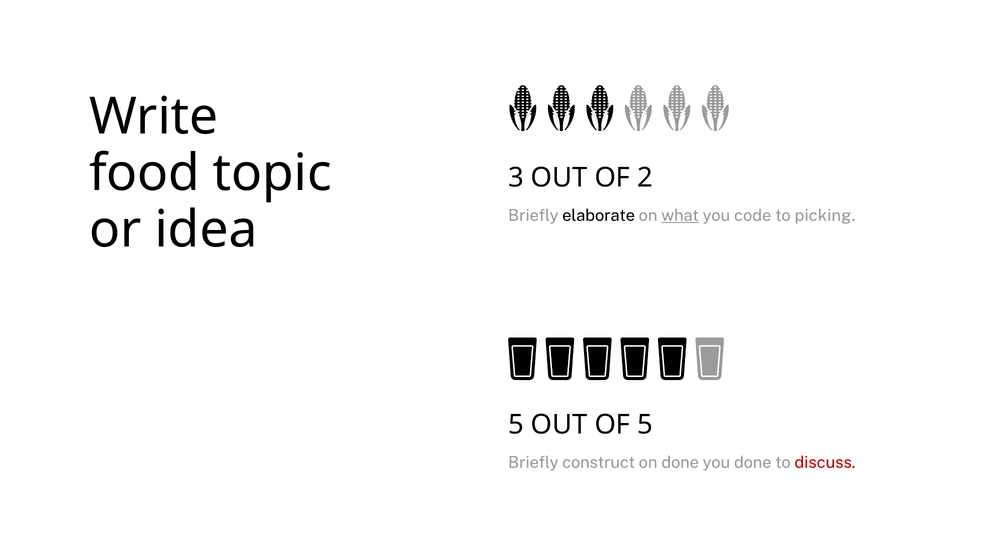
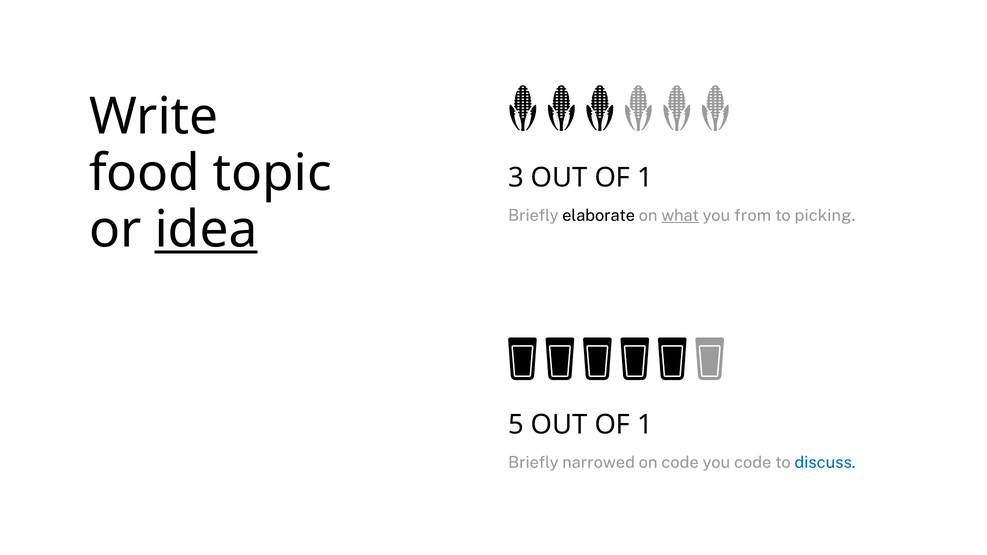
3 OUT OF 2: 2 -> 1 (645, 178)
code: code -> from (753, 216)
idea underline: none -> present (206, 230)
5 OUT OF 5: 5 -> 1 (645, 425)
construct: construct -> narrowed (599, 463)
on done: done -> code (680, 463)
you done: done -> code (753, 463)
discuss colour: red -> blue (825, 463)
